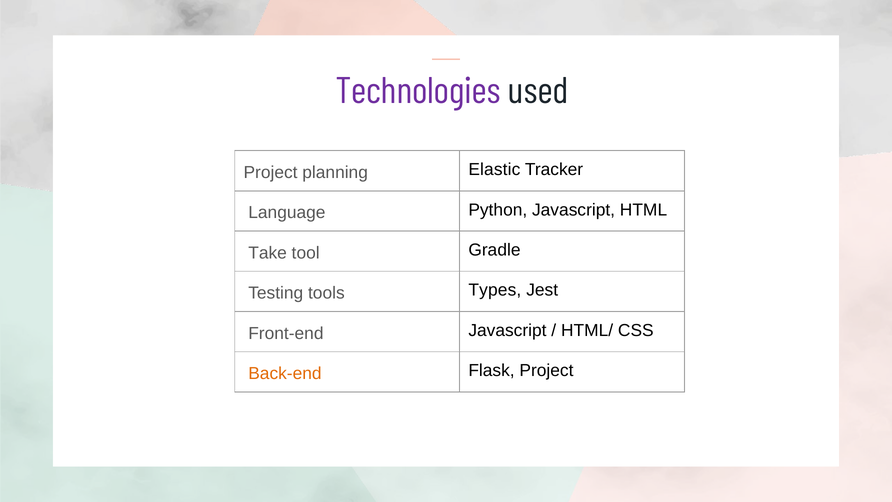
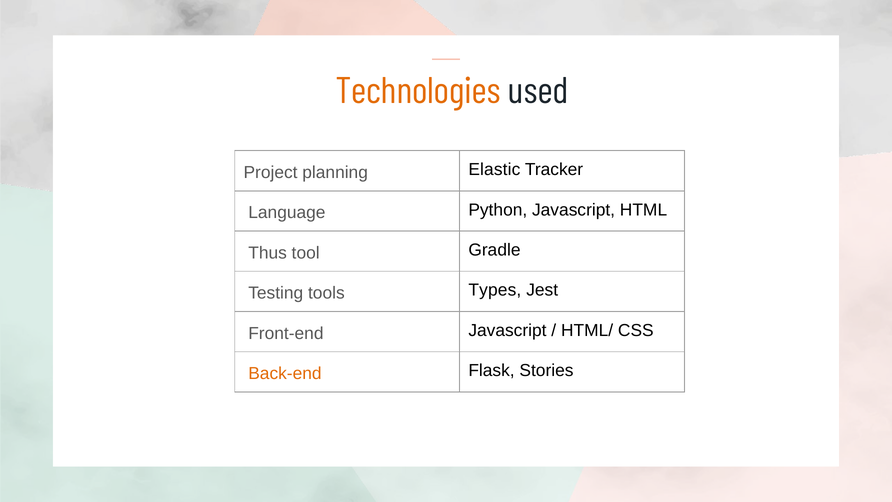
Technologies colour: purple -> orange (418, 91)
Take: Take -> Thus (268, 253)
Flask Project: Project -> Stories (546, 371)
